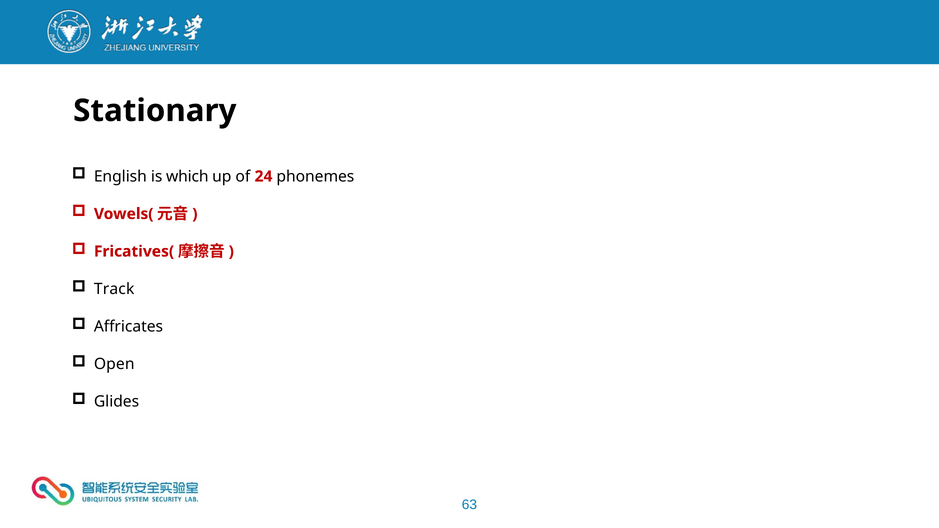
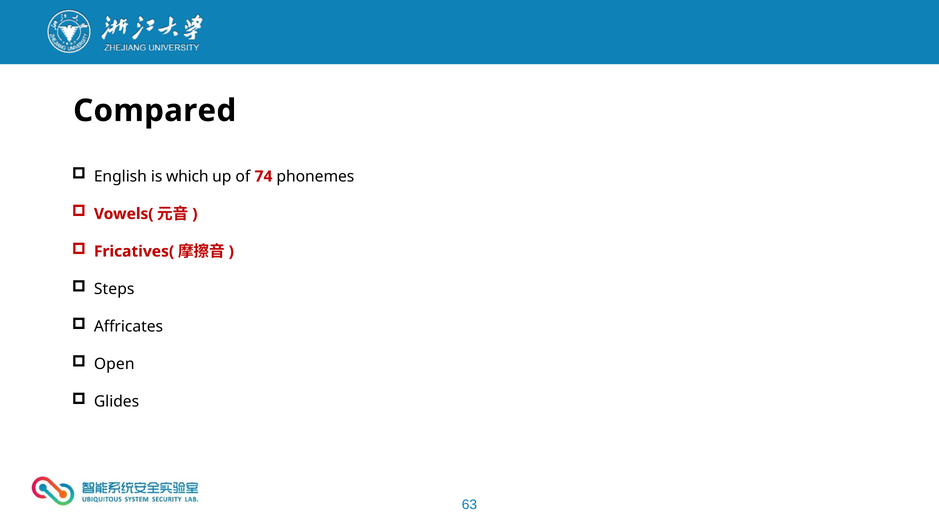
Stationary: Stationary -> Compared (155, 111)
24: 24 -> 74 (264, 176)
Track: Track -> Steps (114, 289)
